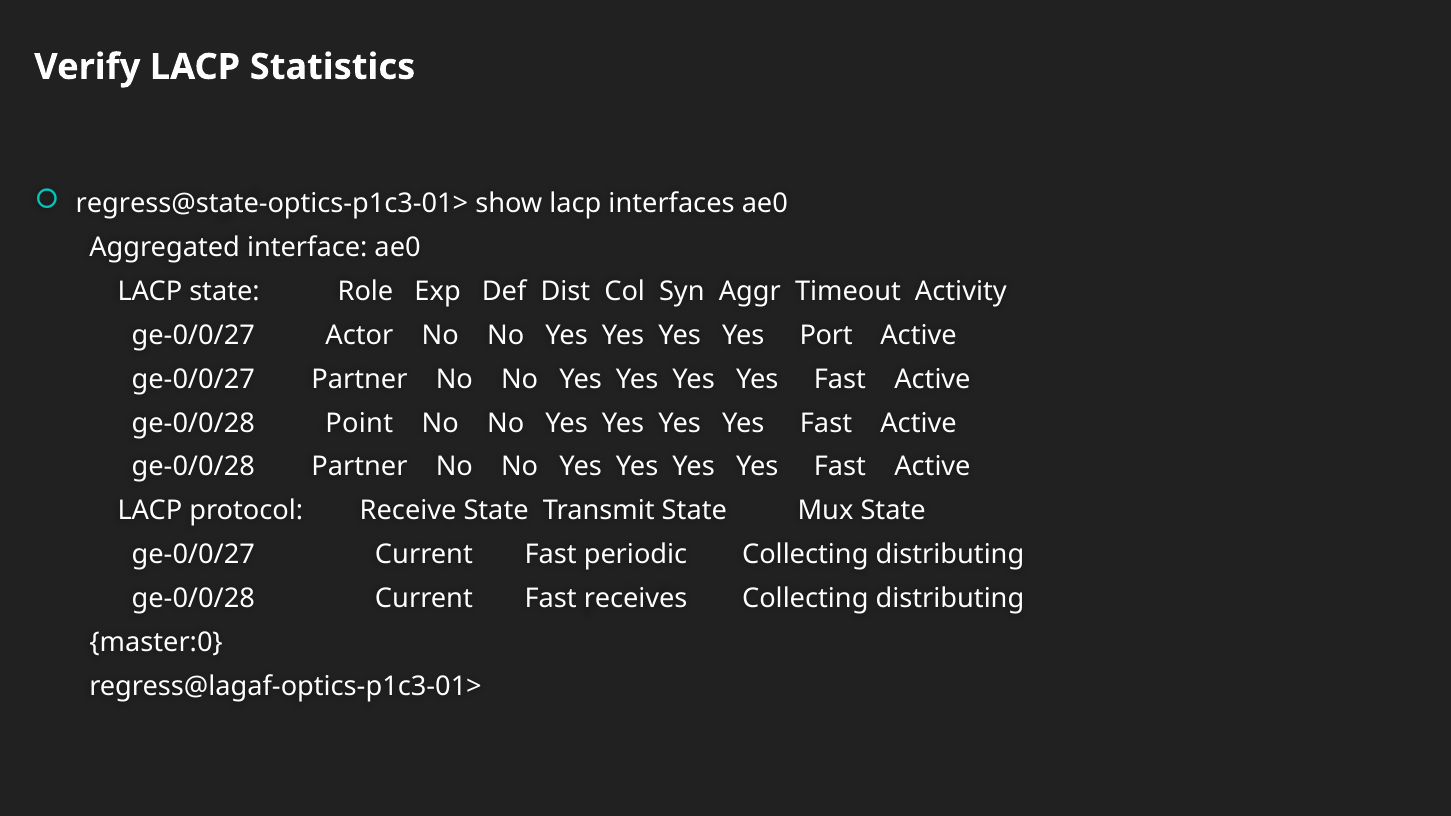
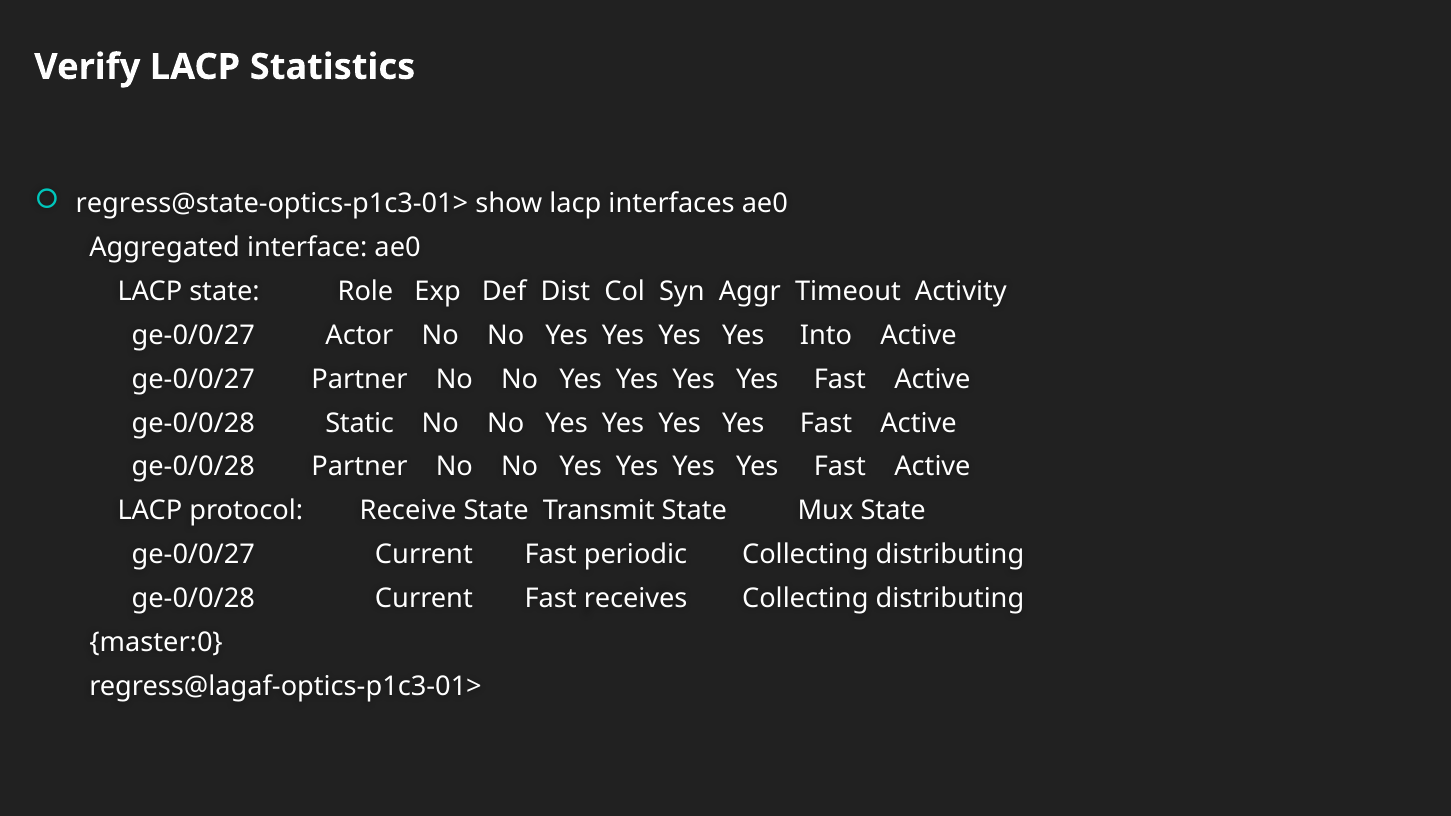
Port: Port -> Into (826, 335)
Point: Point -> Static (360, 423)
